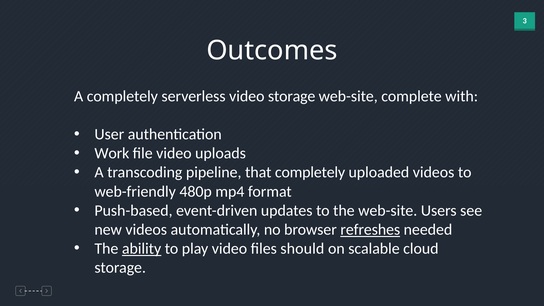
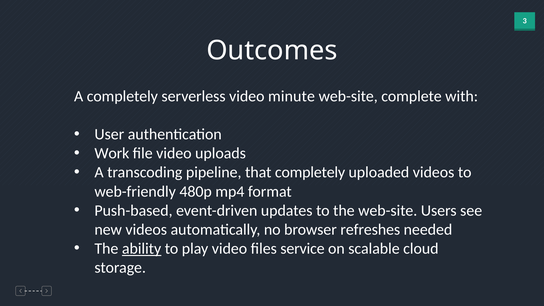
video storage: storage -> minute (292, 96)
refreshes underline: present -> none (370, 230)
should: should -> service (302, 249)
